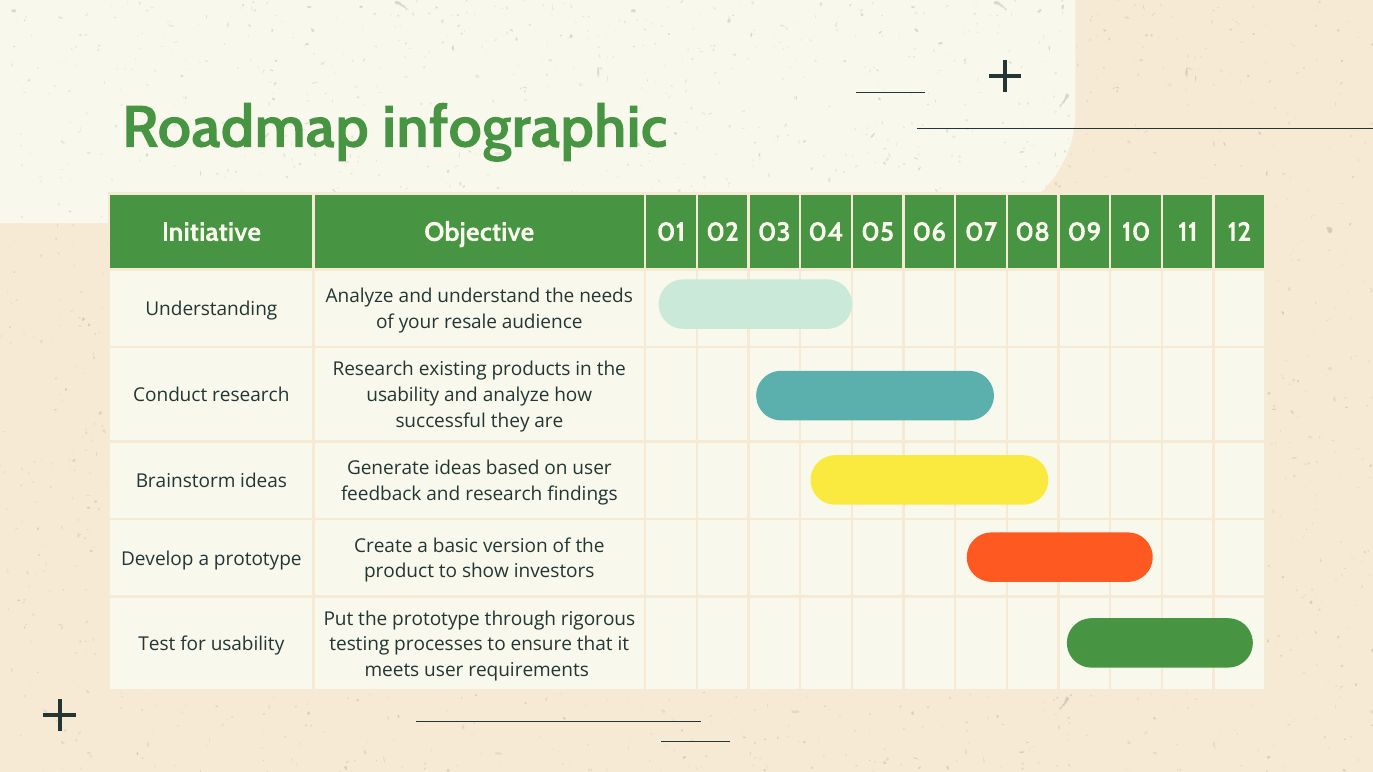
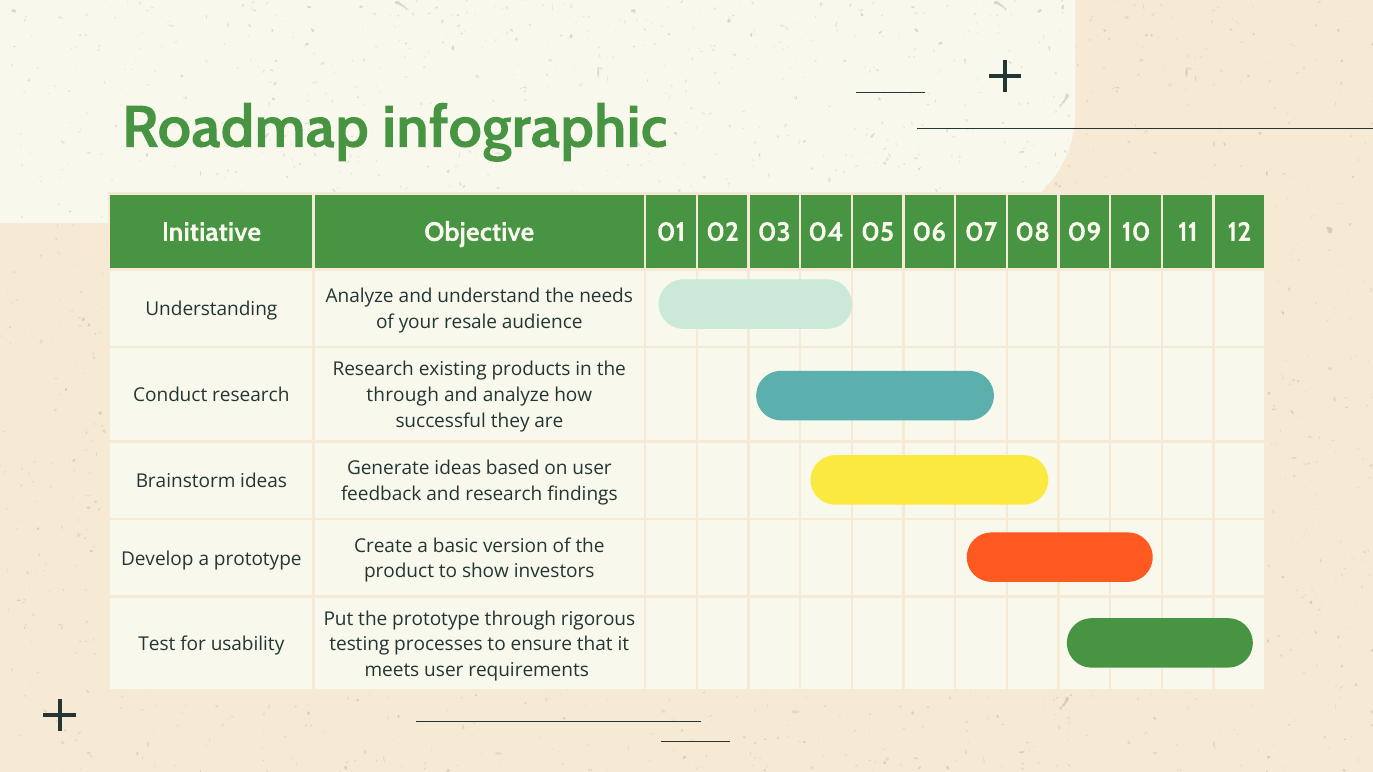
usability: usability -> through (403, 395)
